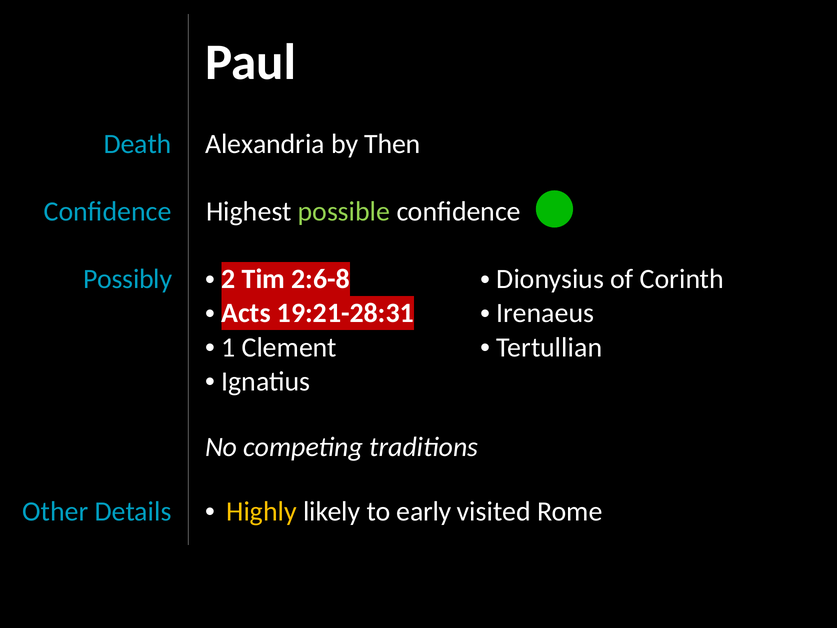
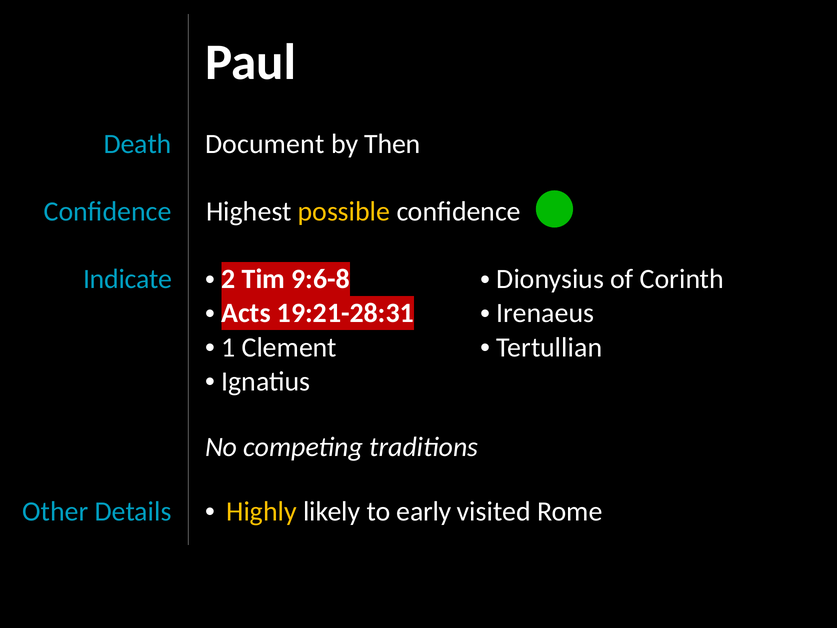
Alexandria: Alexandria -> Document (265, 144)
possible colour: light green -> yellow (344, 212)
Possibly: Possibly -> Indicate (128, 279)
2:6-8: 2:6-8 -> 9:6-8 (321, 279)
